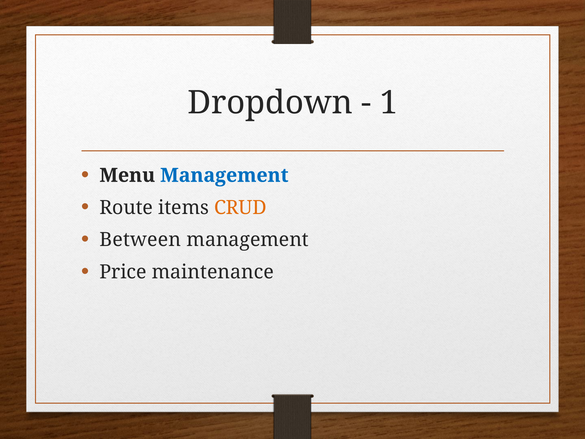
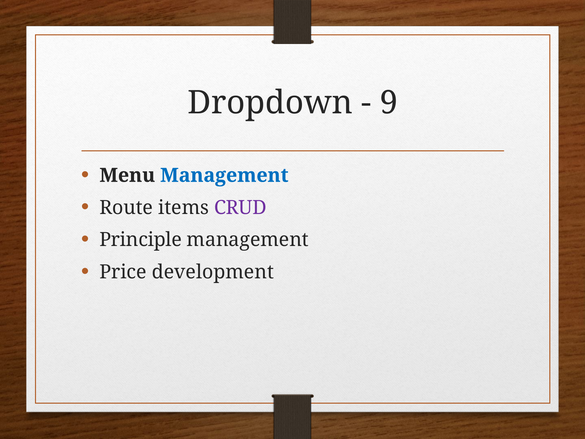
1: 1 -> 9 (389, 103)
CRUD colour: orange -> purple (240, 207)
Between: Between -> Principle (141, 240)
maintenance: maintenance -> development (213, 272)
